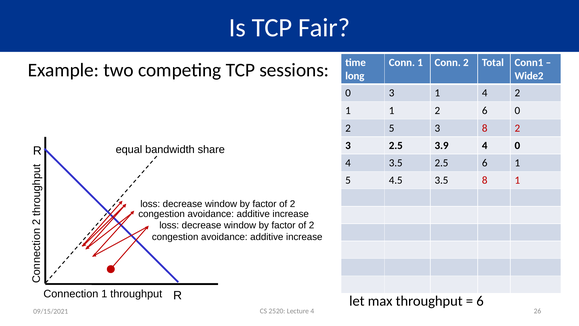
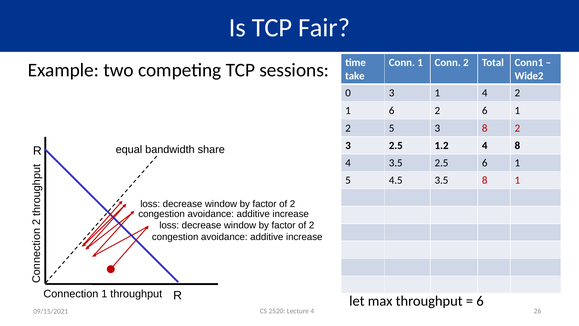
long: long -> take (355, 76)
1 1: 1 -> 6 (392, 110)
2 6 0: 0 -> 1 (517, 110)
3.9: 3.9 -> 1.2 (442, 145)
4 0: 0 -> 8 (517, 145)
